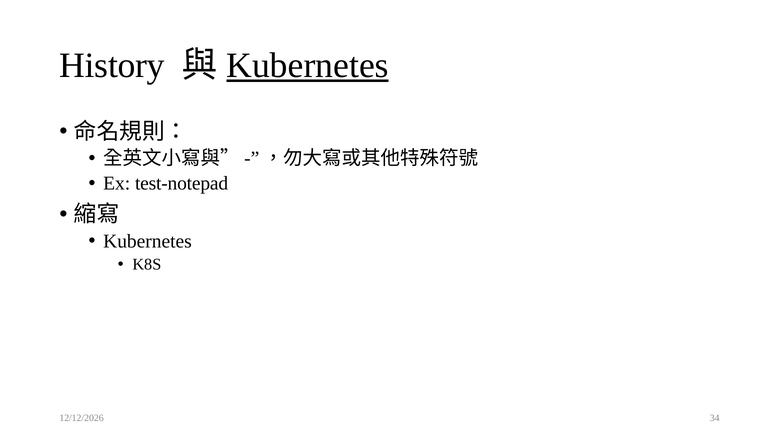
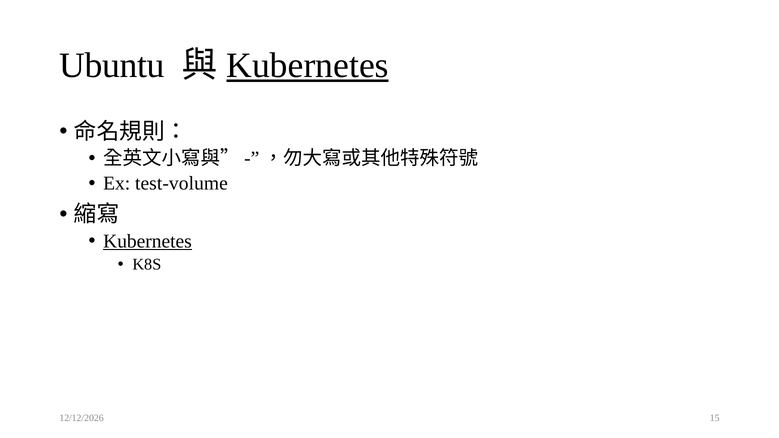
History: History -> Ubuntu (112, 65)
test-notepad: test-notepad -> test-volume (181, 184)
Kubernetes underline: none -> present (147, 241)
34: 34 -> 15 (715, 418)
